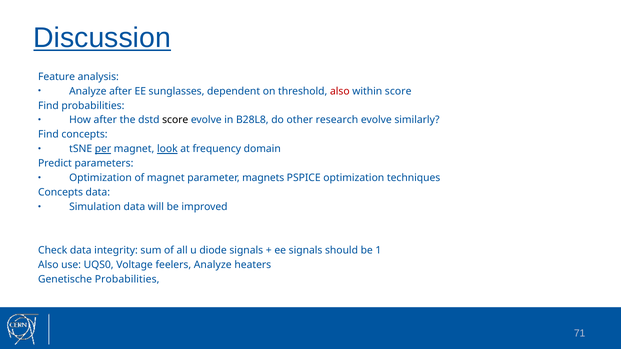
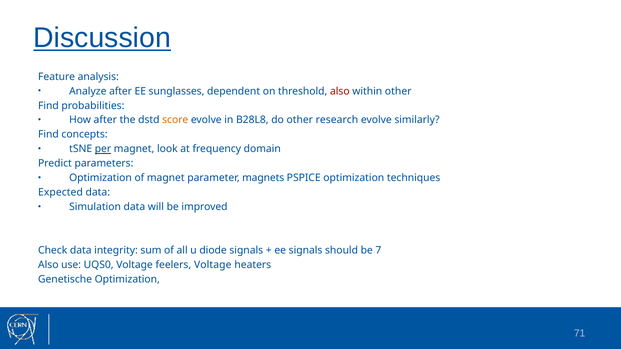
within score: score -> other (398, 91)
score colour: black -> orange (175, 120)
look underline: present -> none (167, 149)
Concepts: Concepts -> Expected (60, 193)
1: 1 -> 7 (378, 251)
feelers Analyze: Analyze -> Voltage (213, 265)
Genetische Probabilities: Probabilities -> Optimization (127, 280)
